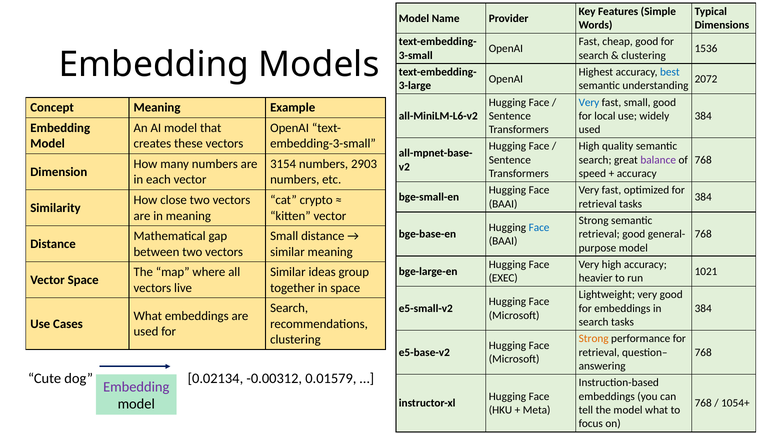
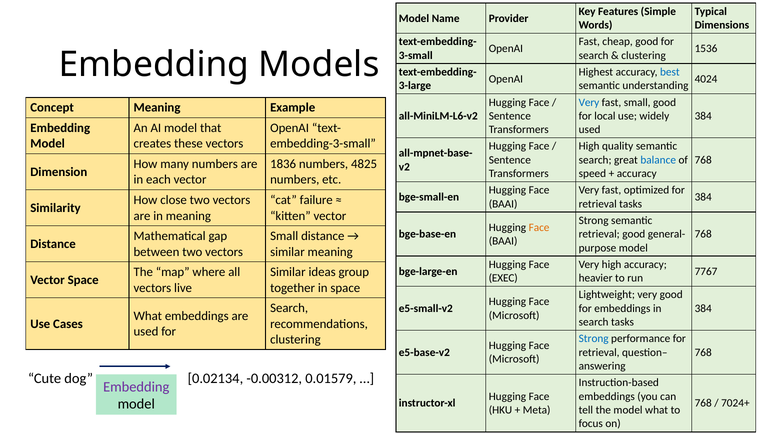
2072: 2072 -> 4024 (706, 79)
balance colour: purple -> blue (658, 160)
3154: 3154 -> 1836 (283, 164)
2903: 2903 -> 4825 (364, 164)
crypto: crypto -> failure (316, 200)
Face colour: blue -> orange (539, 227)
1021: 1021 -> 7767 (706, 271)
Strong colour: orange -> blue (594, 338)
1054+: 1054+ -> 7024+ (735, 403)
